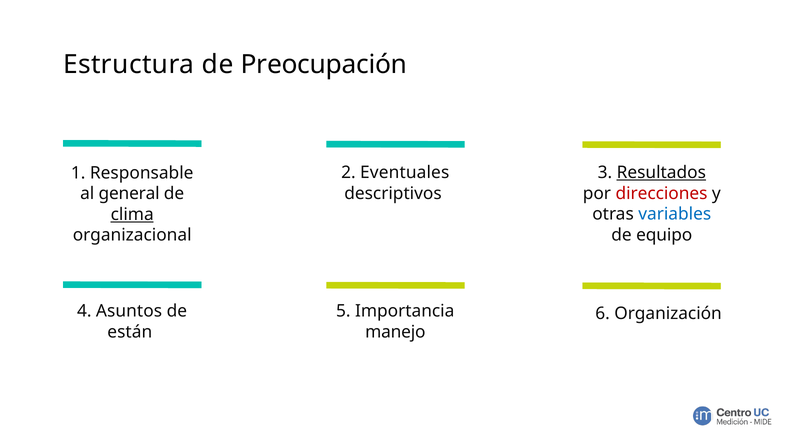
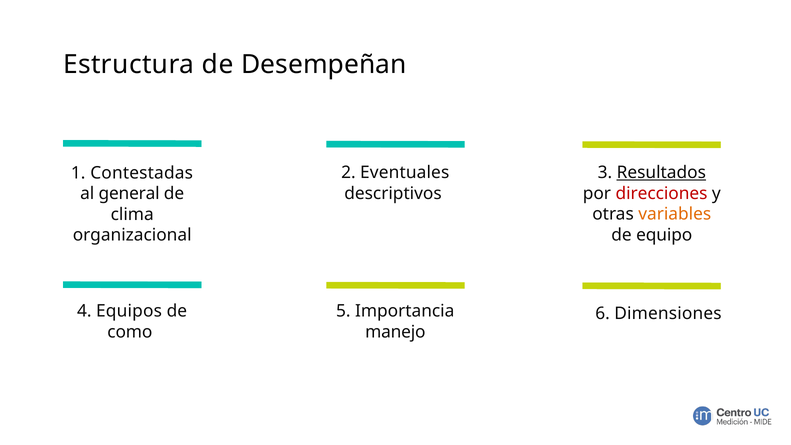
Preocupación: Preocupación -> Desempeñan (324, 64)
Responsable: Responsable -> Contestadas (142, 173)
variables colour: blue -> orange (675, 214)
clima underline: present -> none (132, 214)
Asuntos: Asuntos -> Equipos (129, 311)
Organización: Organización -> Dimensiones (668, 313)
están: están -> como (130, 332)
